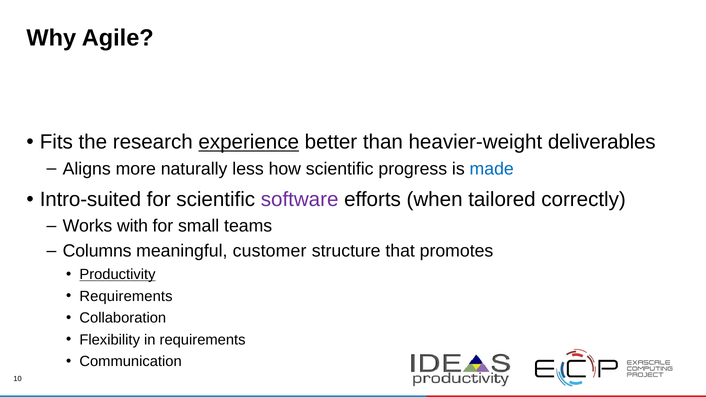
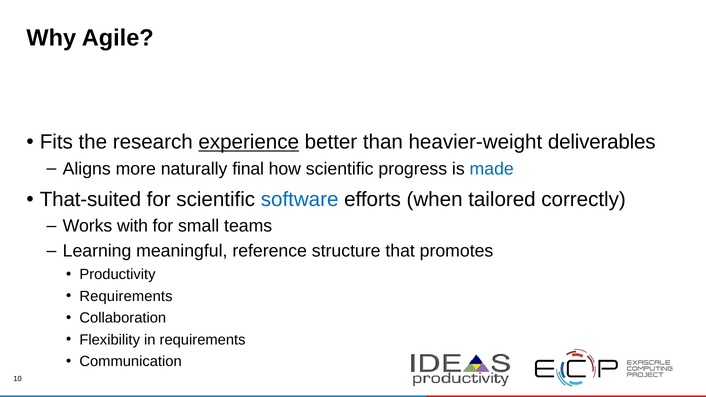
less: less -> final (248, 169)
Intro-suited: Intro-suited -> That-suited (91, 200)
software colour: purple -> blue (300, 200)
Columns: Columns -> Learning (97, 251)
customer: customer -> reference (270, 251)
Productivity underline: present -> none (117, 275)
